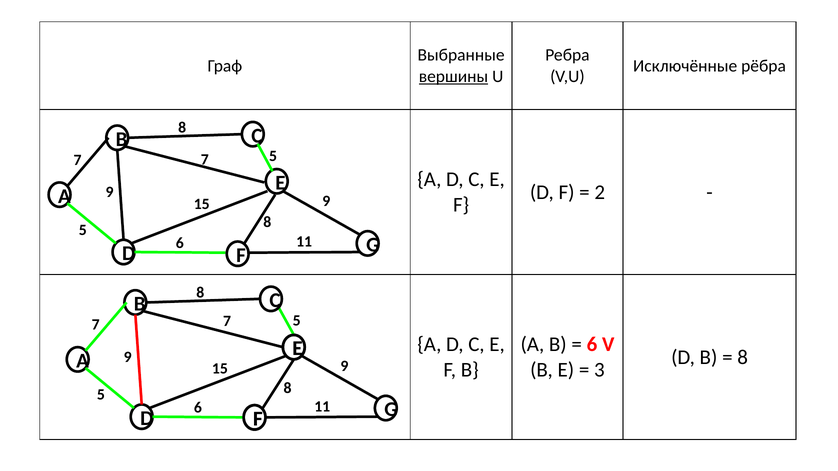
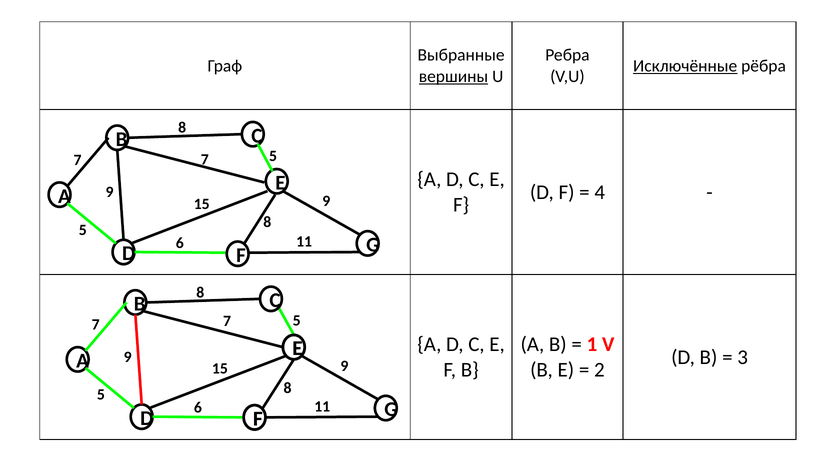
Исключённые underline: none -> present (685, 66)
2: 2 -> 4 (600, 192)
6: 6 -> 1 (592, 345)
8: 8 -> 3 (743, 358)
3: 3 -> 2 (599, 370)
